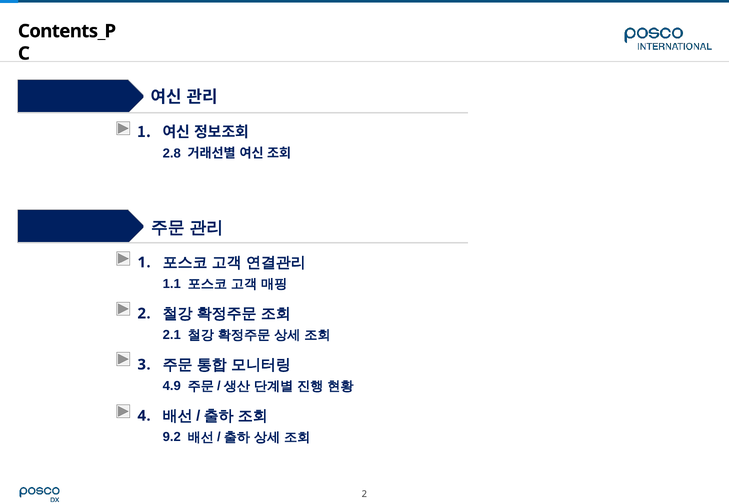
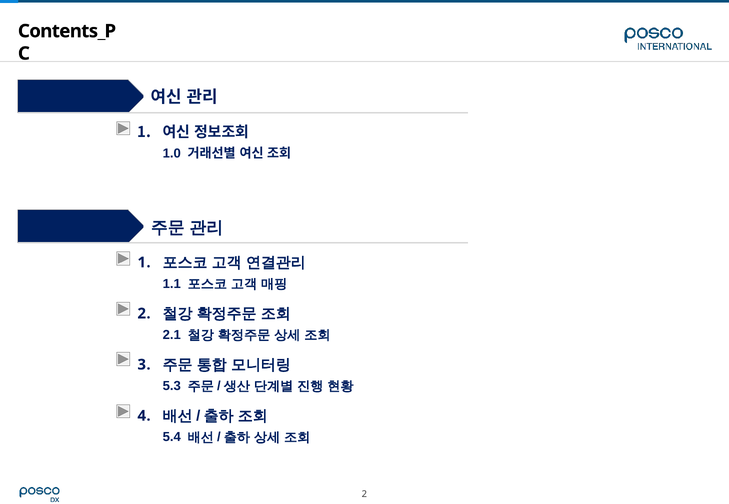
2.8: 2.8 -> 1.0 (172, 154)
4.9: 4.9 -> 5.3 (172, 386)
9.2: 9.2 -> 5.4 (172, 438)
